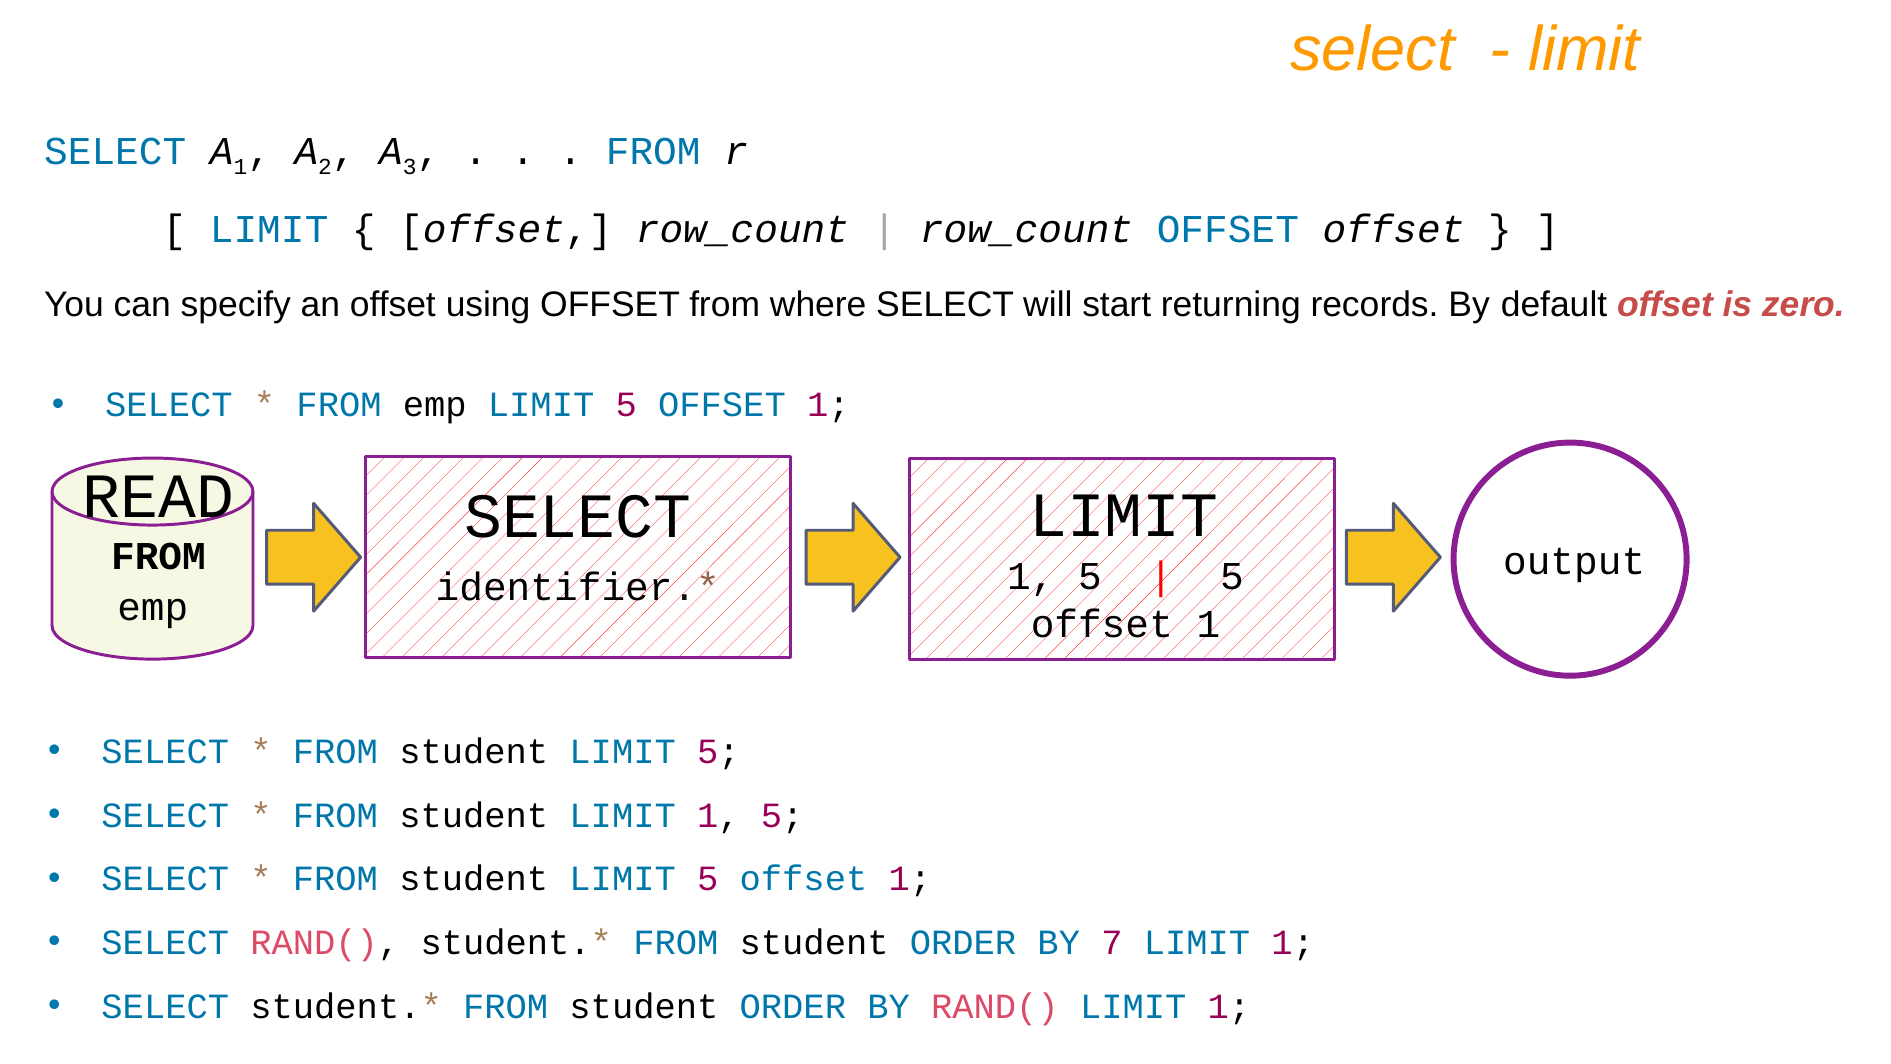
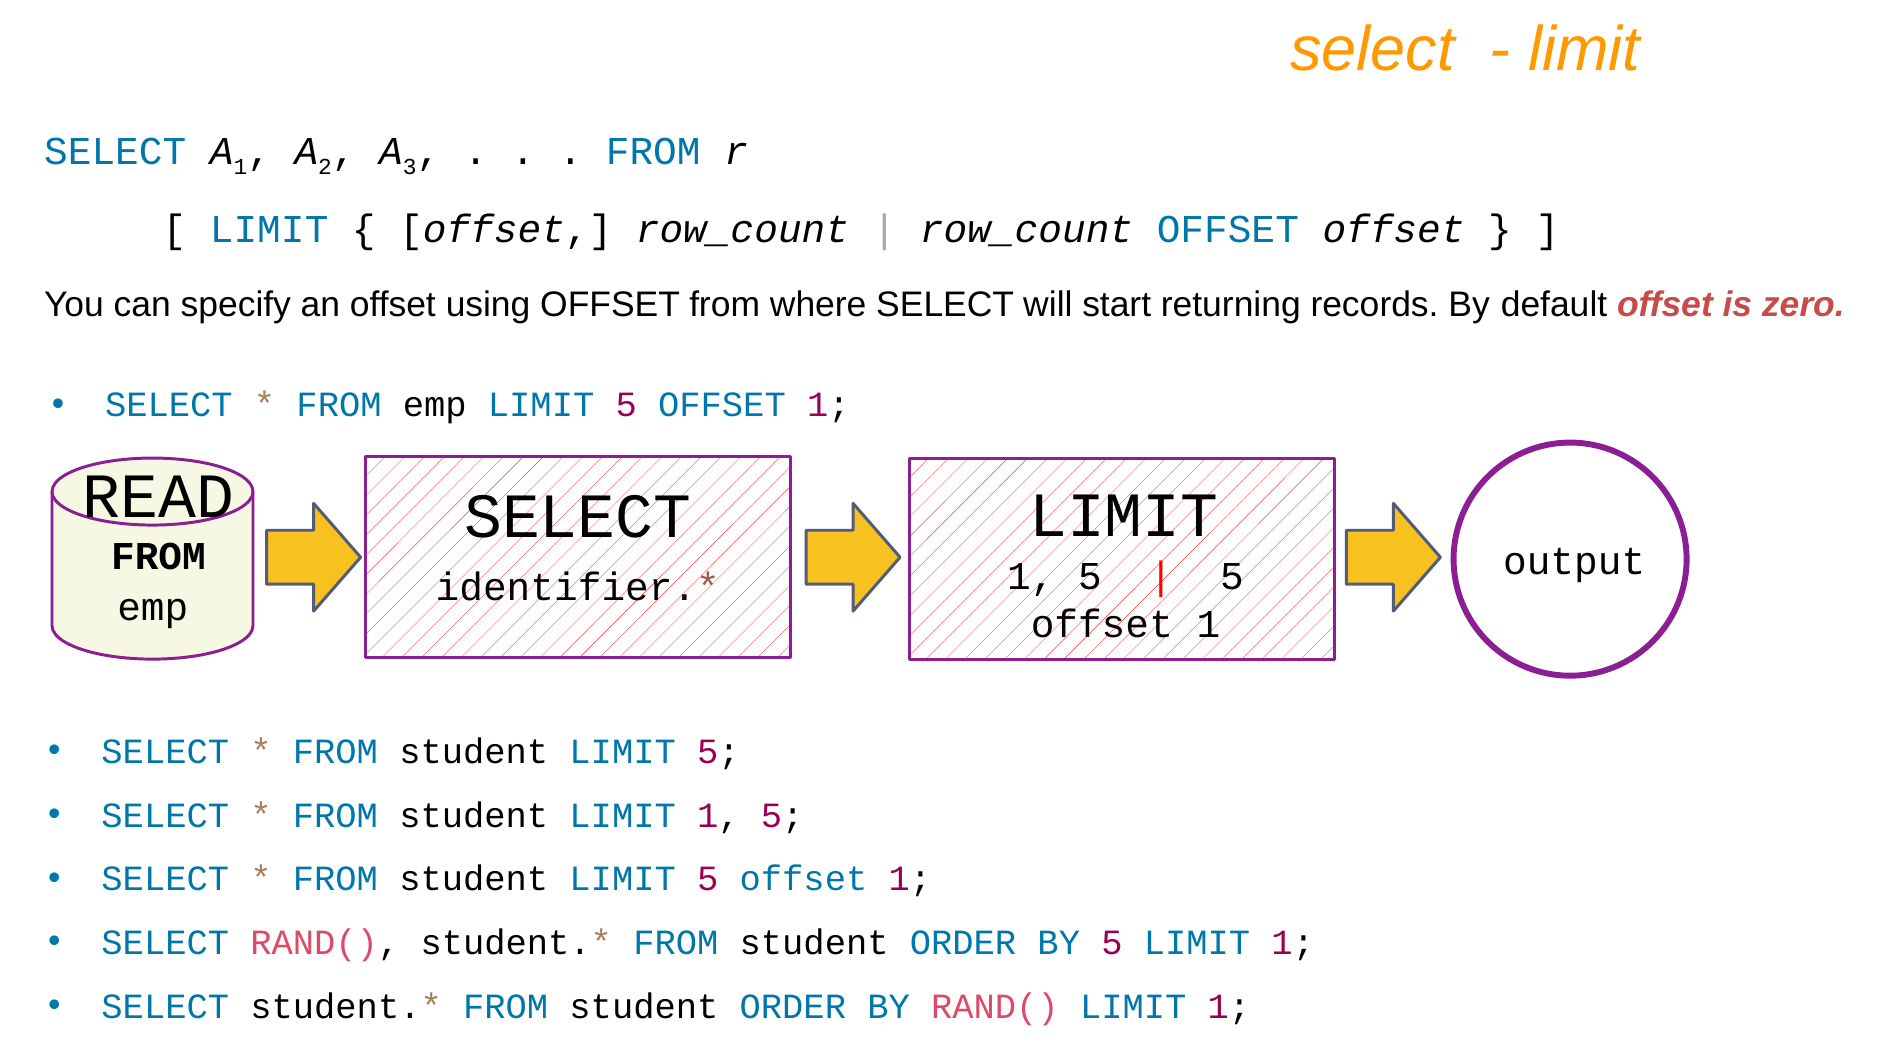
BY 7: 7 -> 5 (1112, 943)
